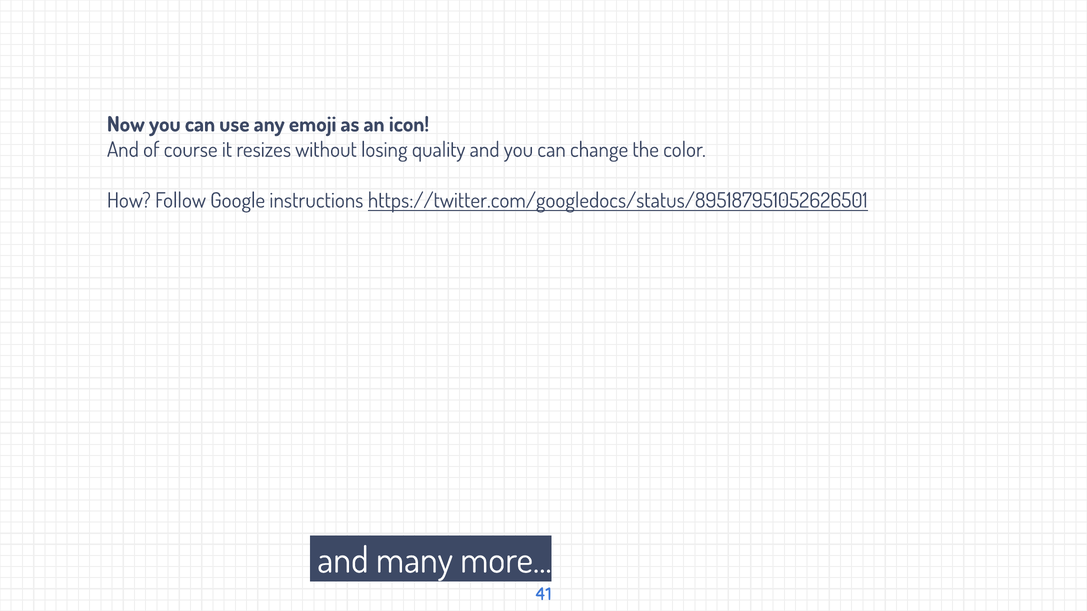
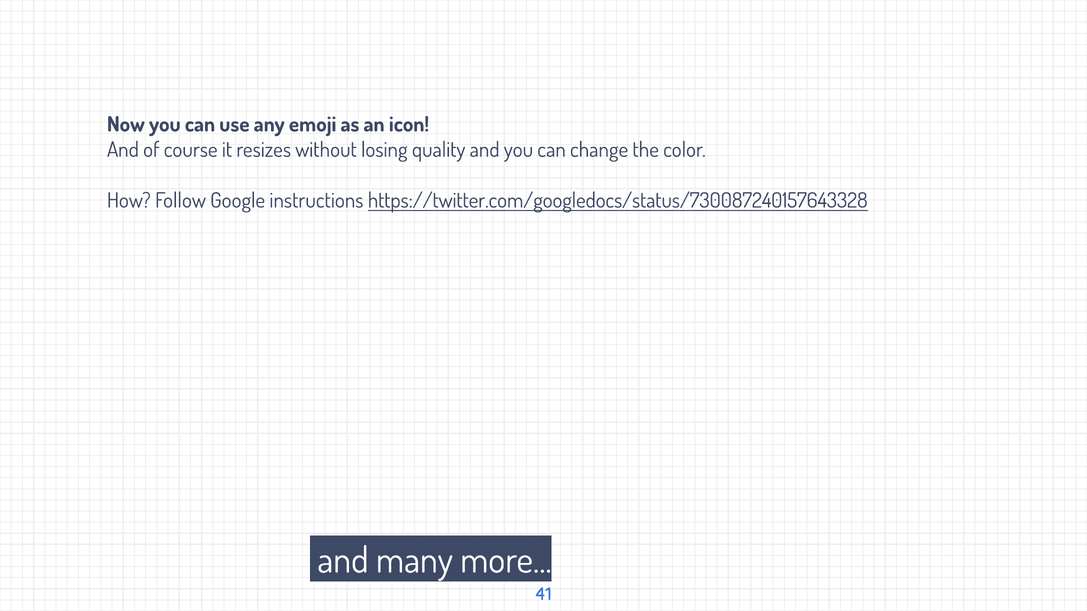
https://twitter.com/googledocs/status/895187951052626501: https://twitter.com/googledocs/status/895187951052626501 -> https://twitter.com/googledocs/status/730087240157643328 (618, 201)
